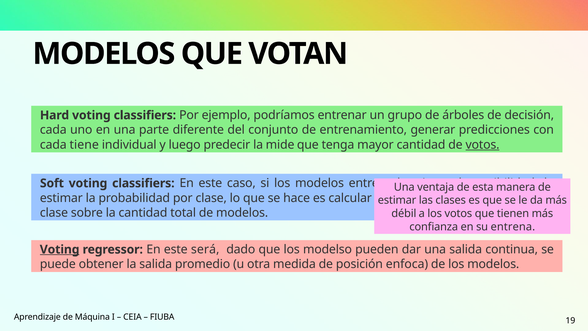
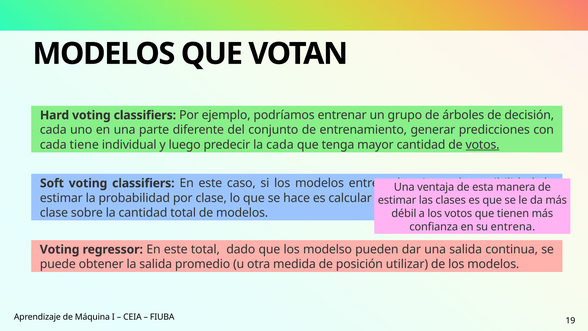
la mide: mide -> cada (280, 145)
Voting underline: present -> none (60, 249)
este será: será -> total (205, 249)
enfoca: enfoca -> utilizar (407, 264)
